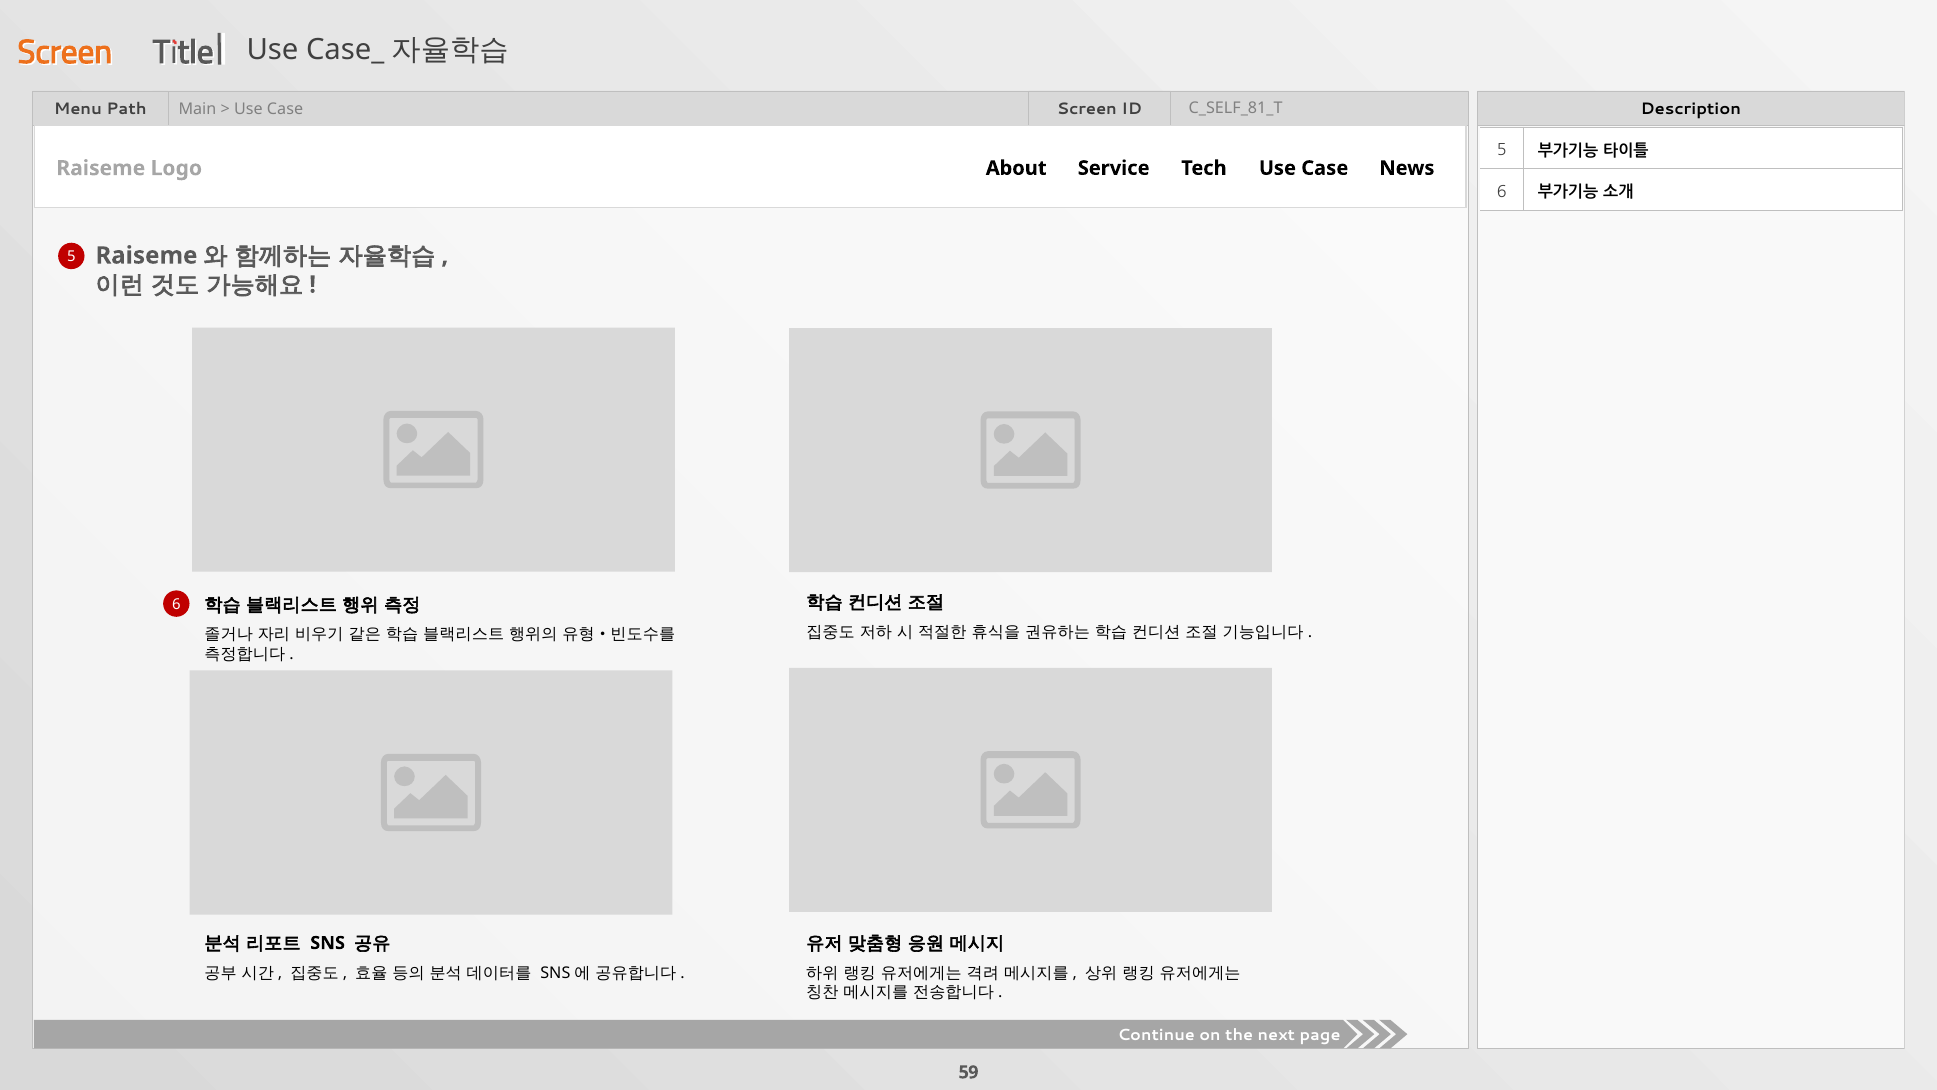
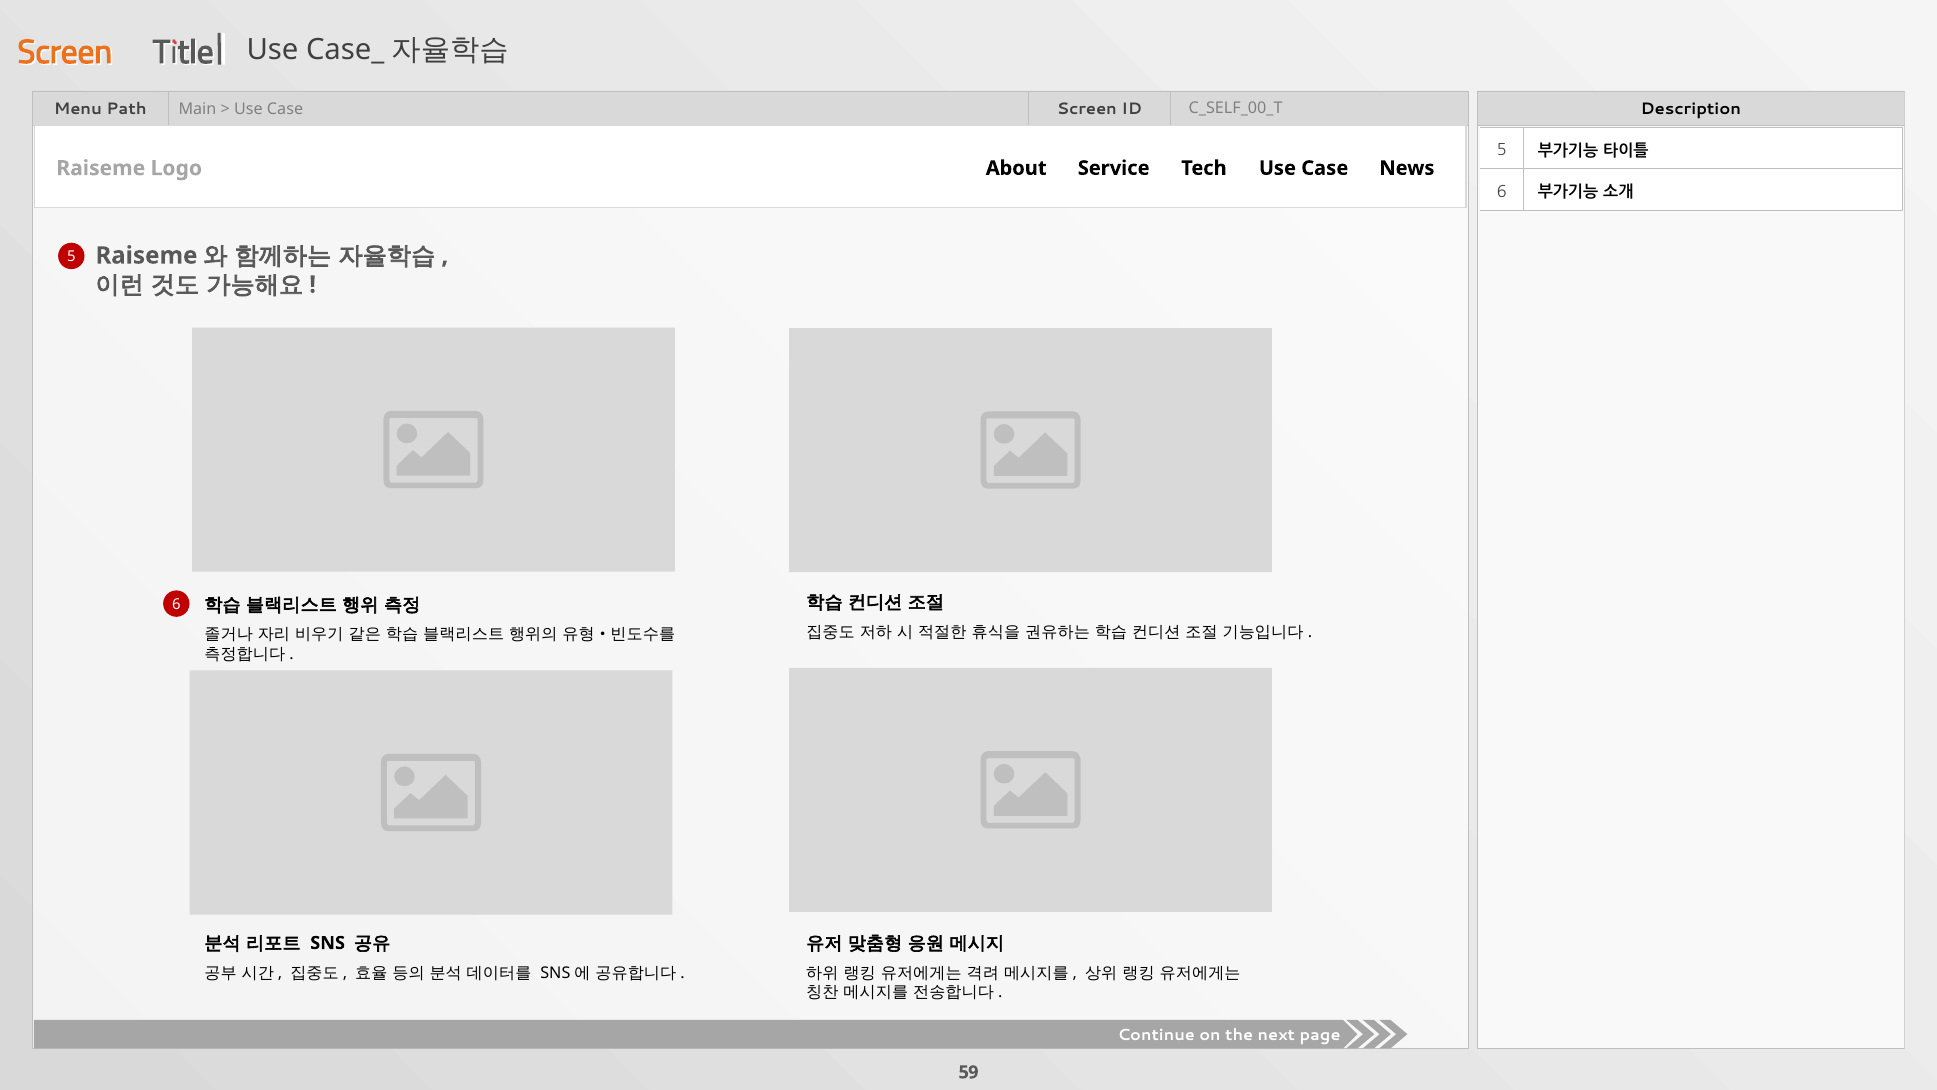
C_SELF_81_T: C_SELF_81_T -> C_SELF_00_T (1236, 108)
